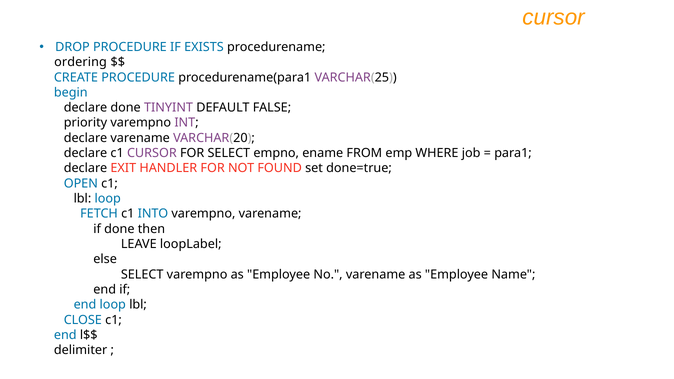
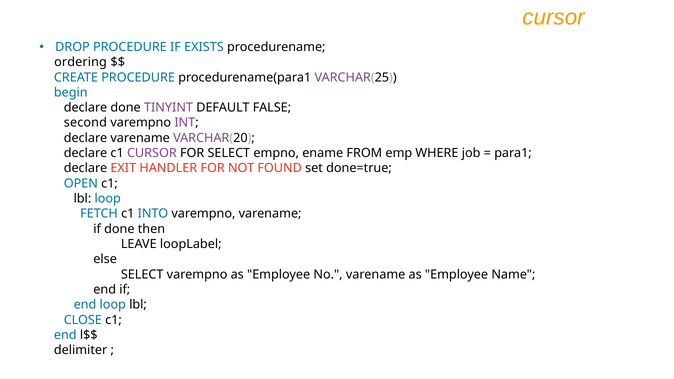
priority: priority -> second (85, 123)
